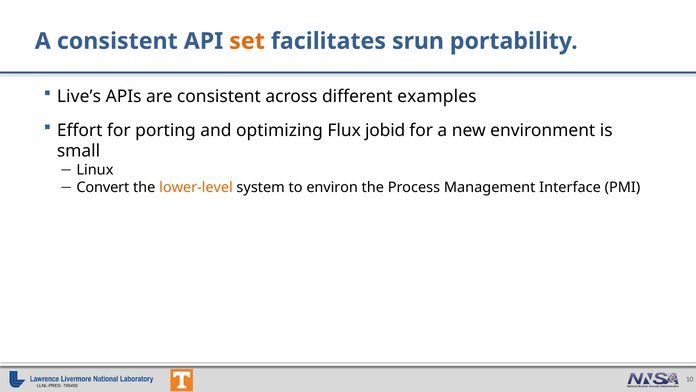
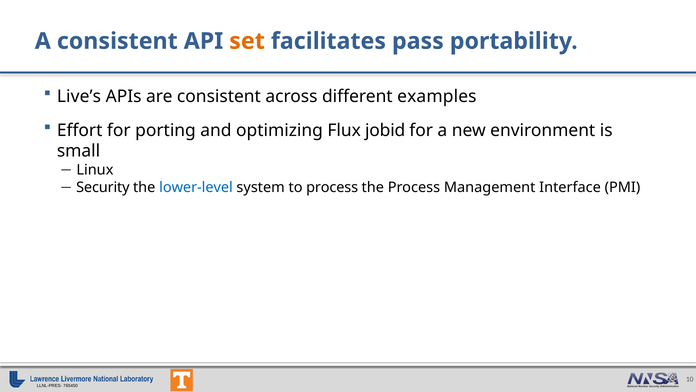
srun: srun -> pass (418, 41)
Convert: Convert -> Security (103, 187)
lower-level colour: orange -> blue (196, 187)
to environ: environ -> process (332, 187)
